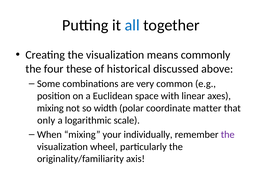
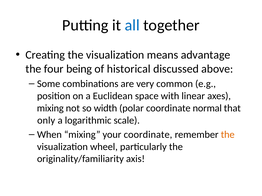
commonly: commonly -> advantage (206, 55)
these: these -> being (79, 69)
matter: matter -> normal (207, 108)
your individually: individually -> coordinate (148, 135)
the colour: purple -> orange (228, 135)
